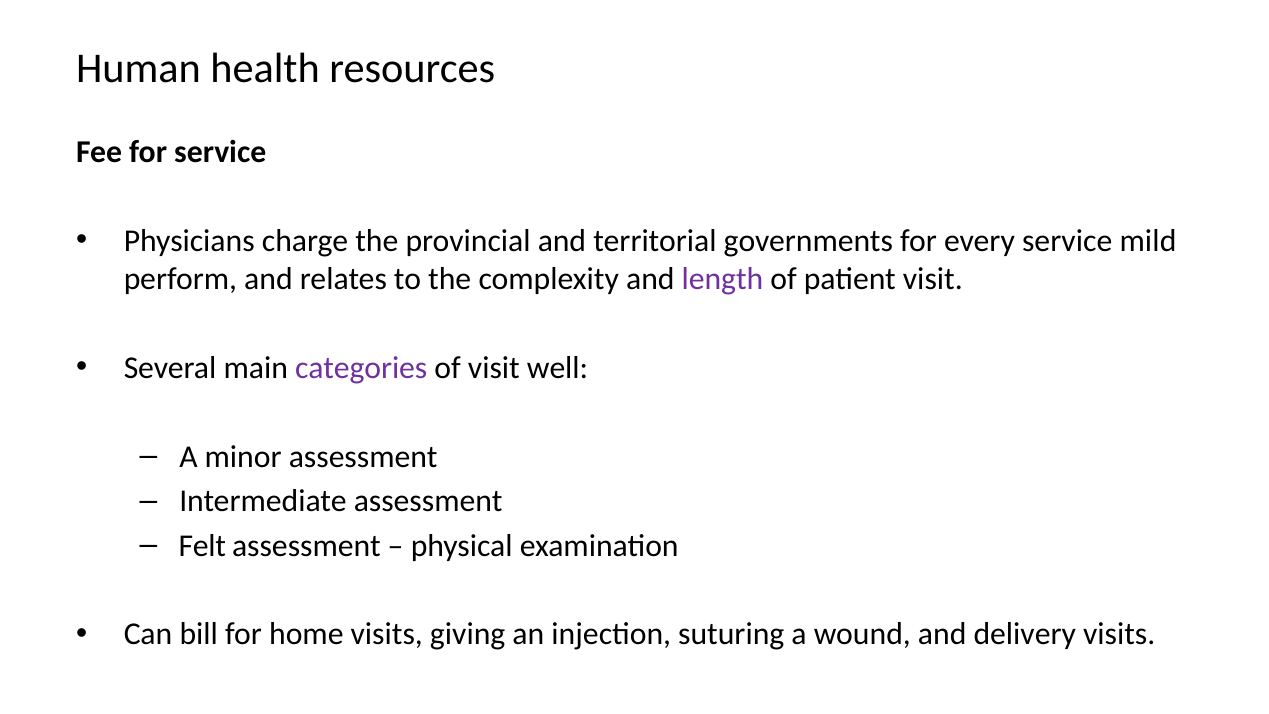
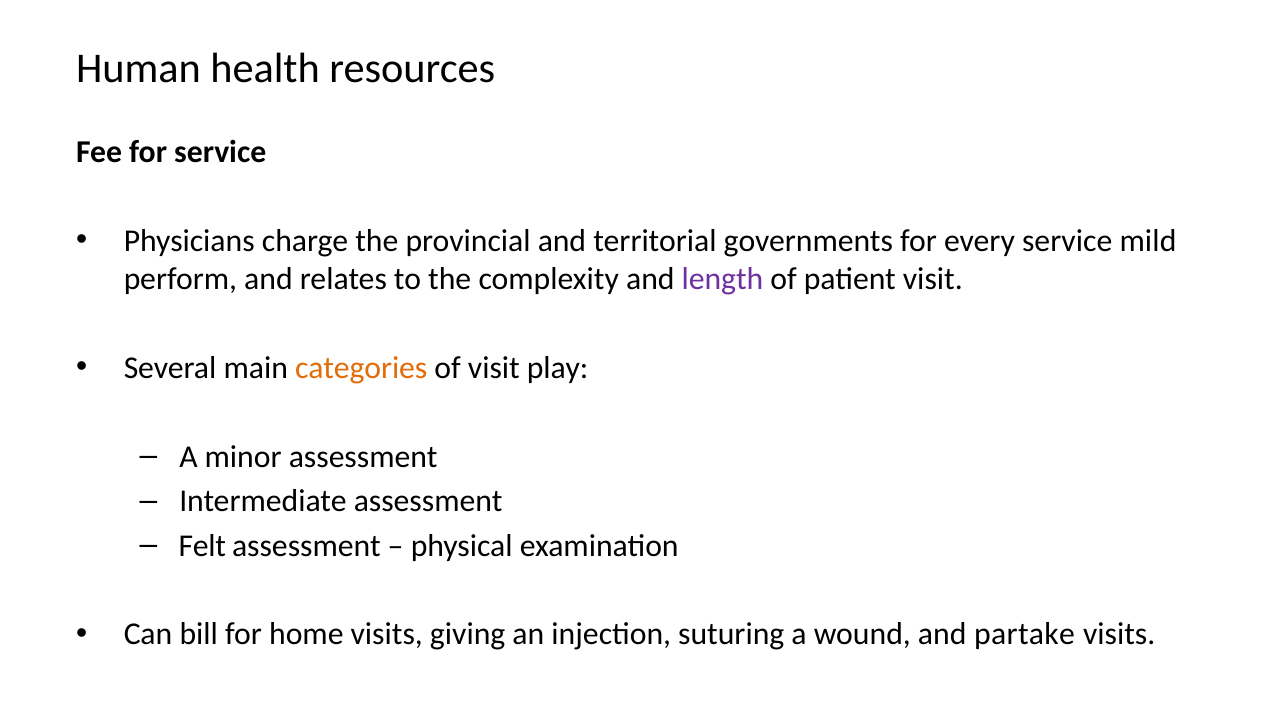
categories colour: purple -> orange (361, 368)
well: well -> play (558, 368)
delivery: delivery -> partake (1025, 634)
